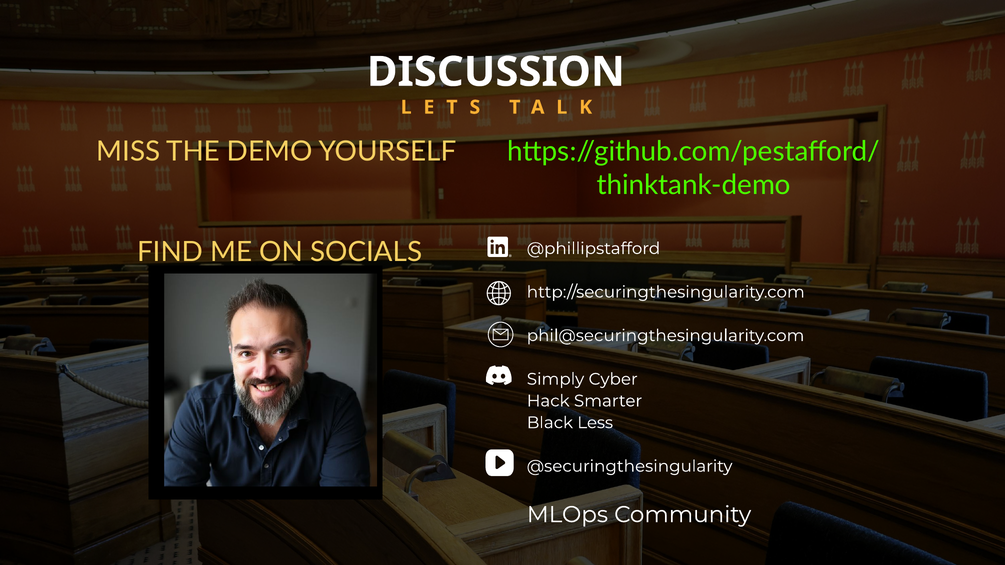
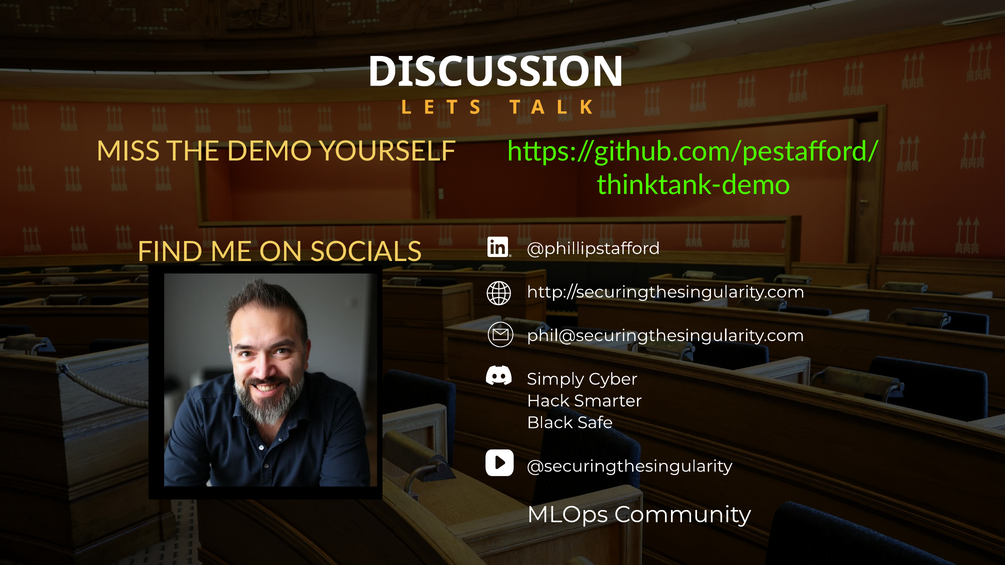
Less: Less -> Safe (595, 423)
